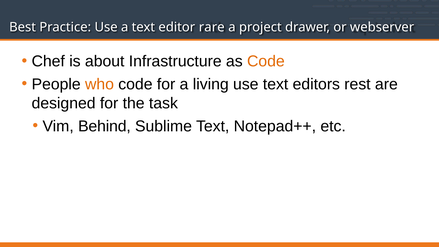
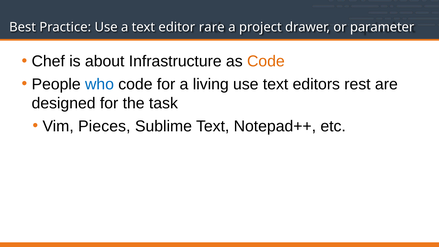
webserver: webserver -> parameter (382, 27)
who colour: orange -> blue (99, 84)
Behind: Behind -> Pieces (104, 126)
